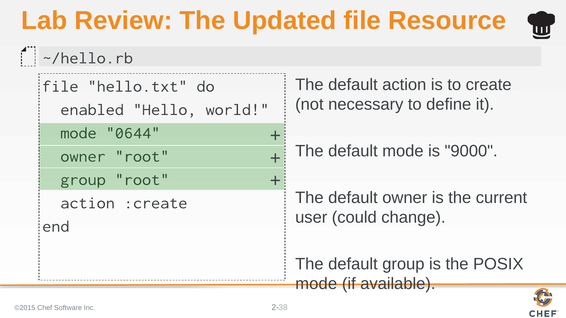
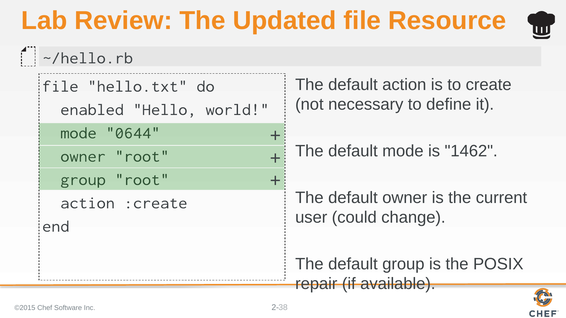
9000: 9000 -> 1462 (471, 151)
mode: mode -> repair (316, 284)
